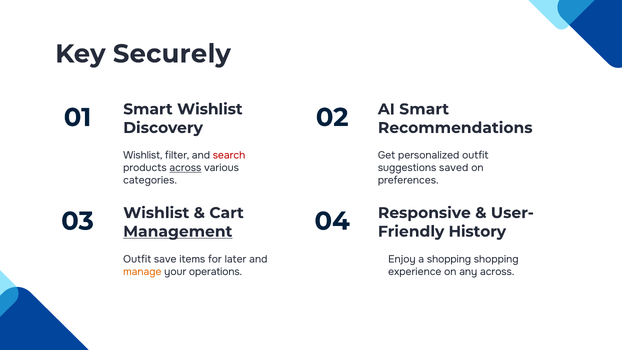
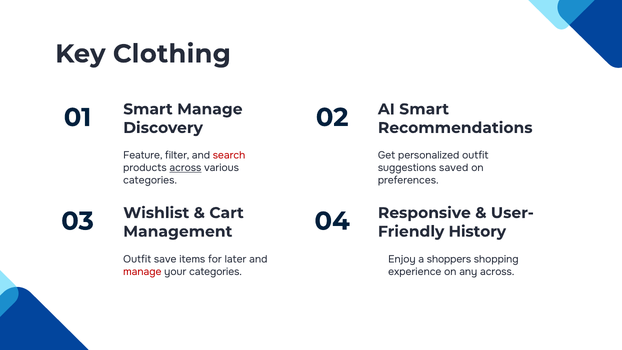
Securely: Securely -> Clothing (172, 54)
Smart Wishlist: Wishlist -> Manage (210, 109)
Wishlist: Wishlist -> Feature (143, 155)
Management underline: present -> none (178, 231)
a shopping: shopping -> shoppers (449, 259)
manage colour: orange -> red (142, 272)
your operations: operations -> categories (216, 272)
